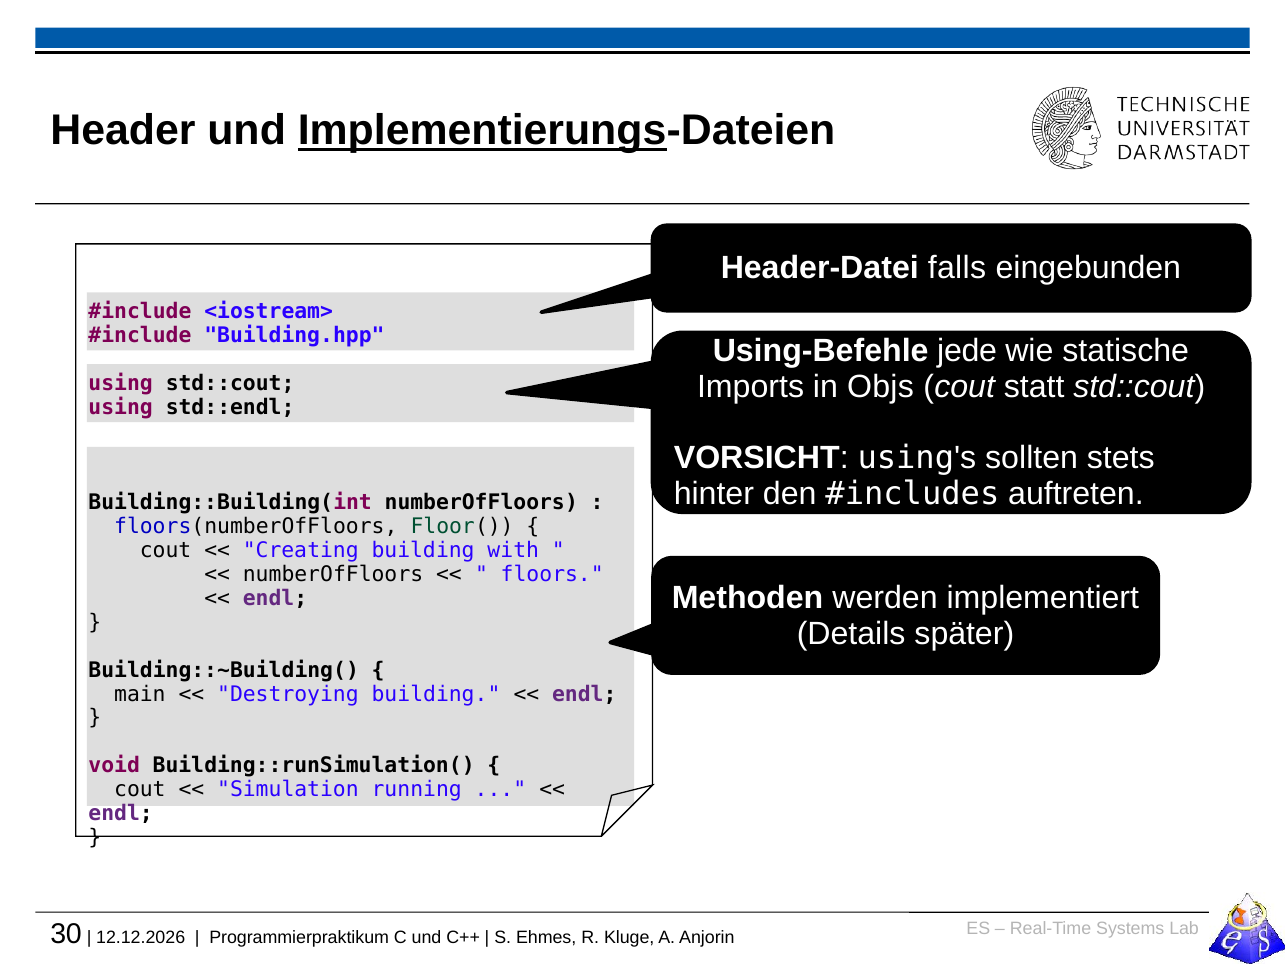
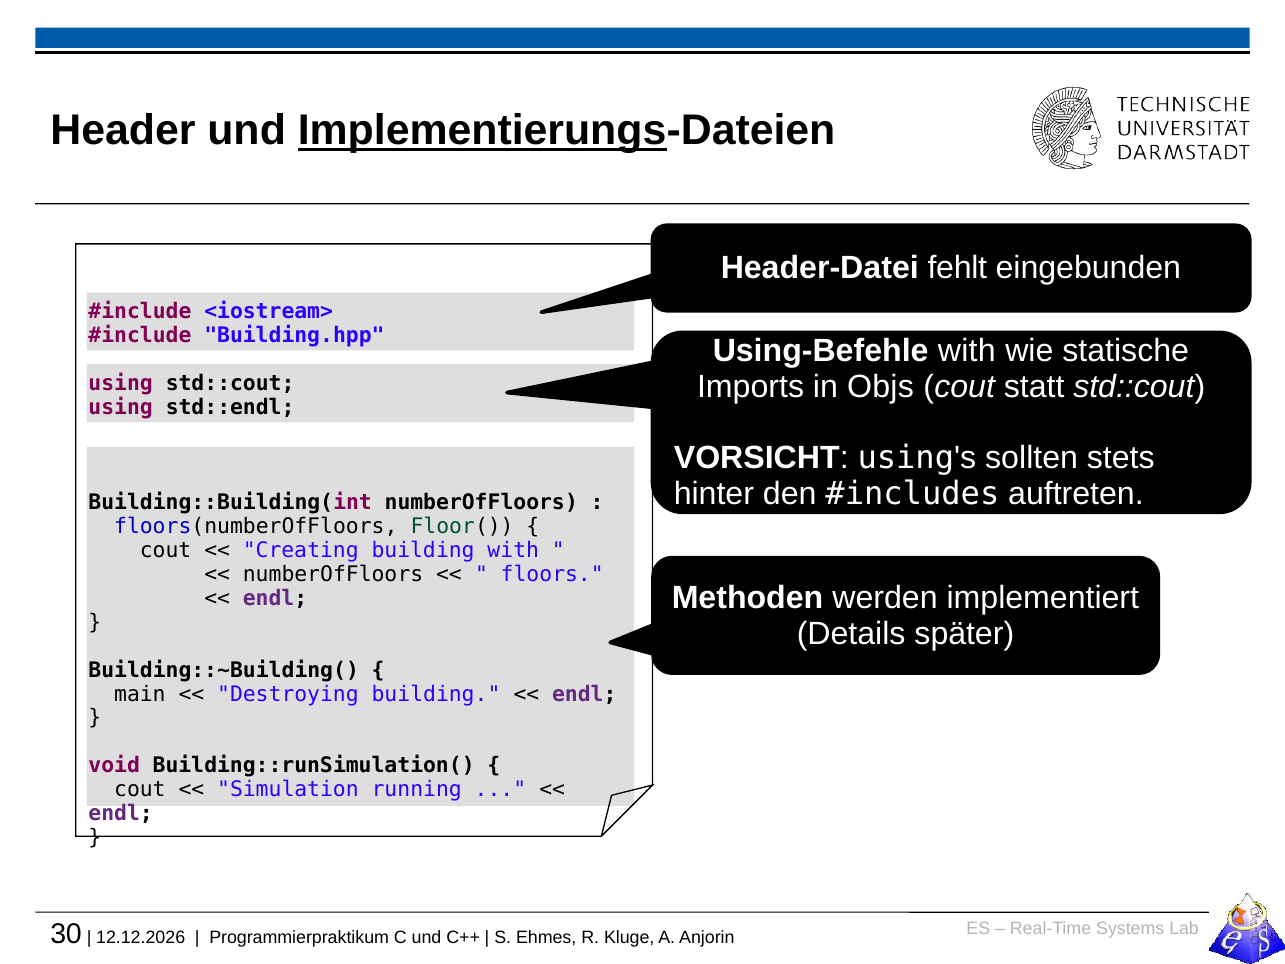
falls: falls -> fehlt (957, 268)
Using-Befehle jede: jede -> with (967, 351)
